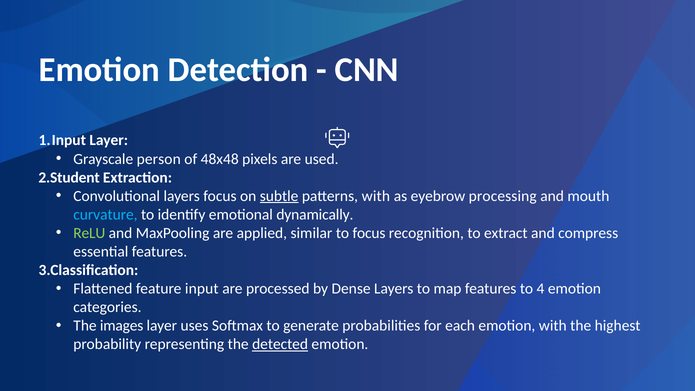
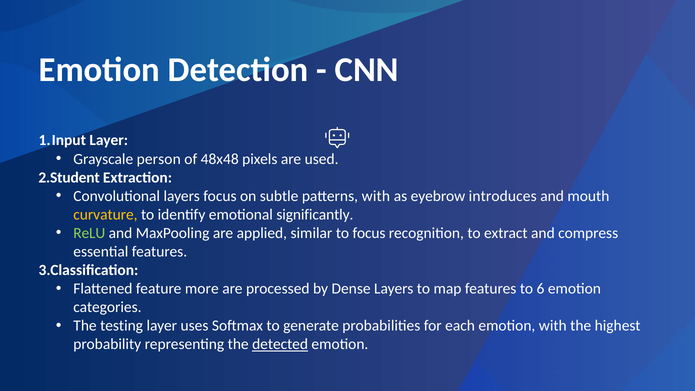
subtle underline: present -> none (279, 196)
processing: processing -> introduces (503, 196)
curvature colour: light blue -> yellow (105, 215)
dynamically: dynamically -> significantly (315, 215)
input: input -> more (202, 289)
4: 4 -> 6 (540, 289)
images: images -> testing (122, 326)
